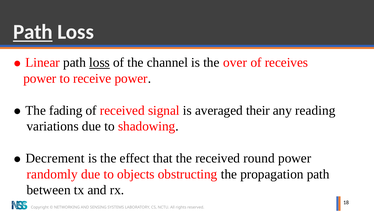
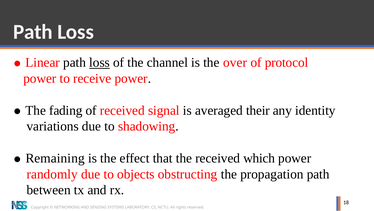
Path underline: present -> none (33, 32)
receives: receives -> protocol (287, 62)
reading: reading -> identity (315, 110)
Decrement: Decrement -> Remaining (55, 158)
round: round -> which (259, 158)
